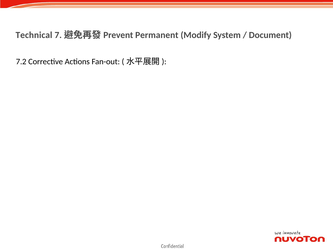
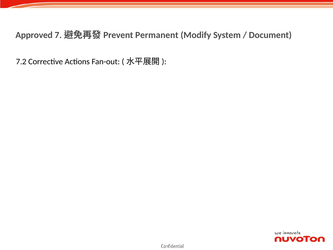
Technical: Technical -> Approved (34, 35)
